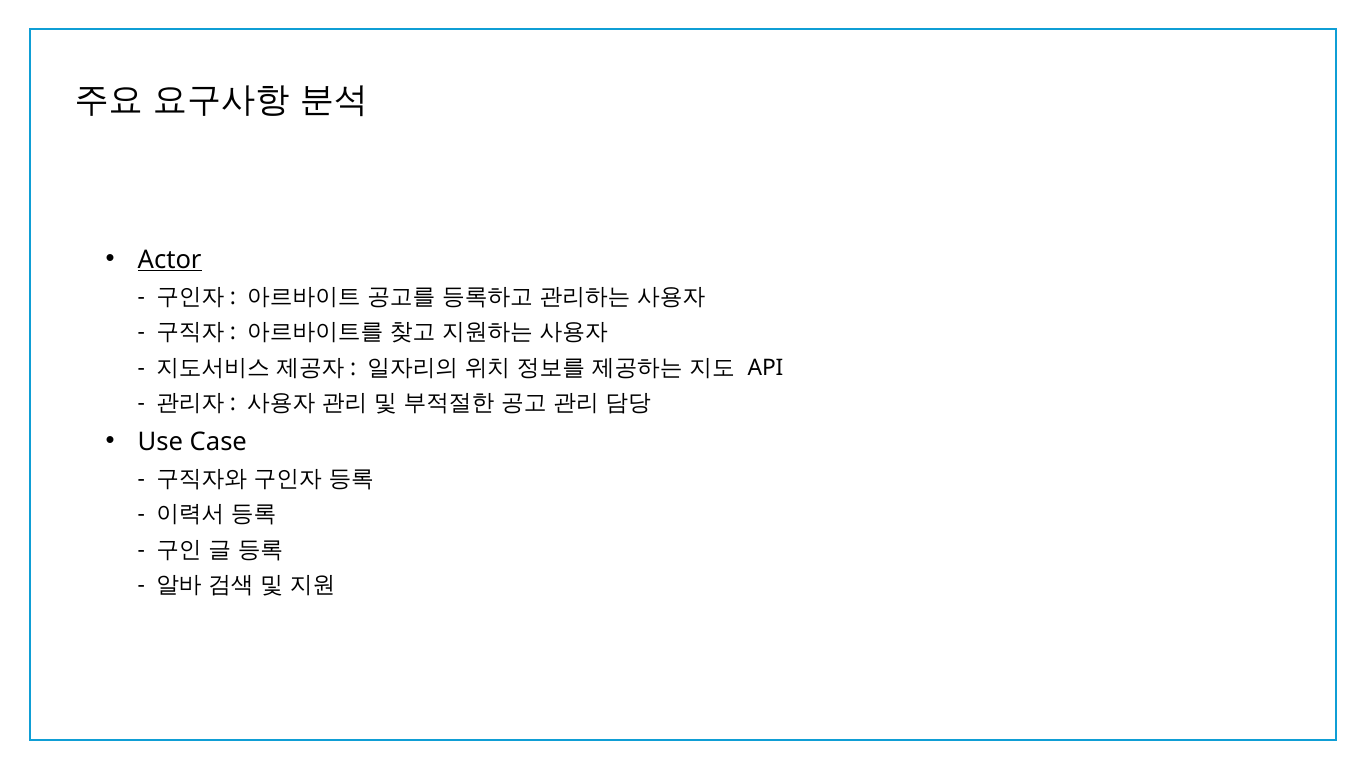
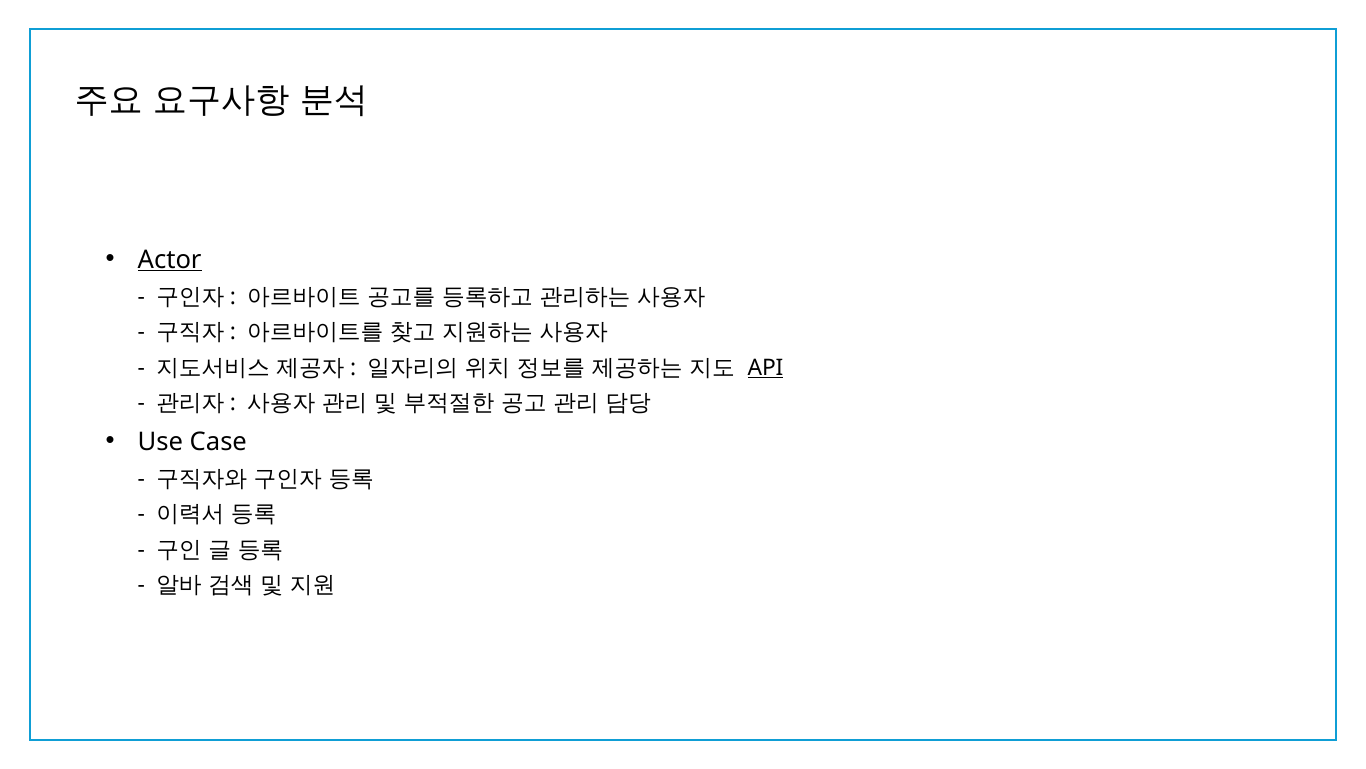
API underline: none -> present (765, 367)
